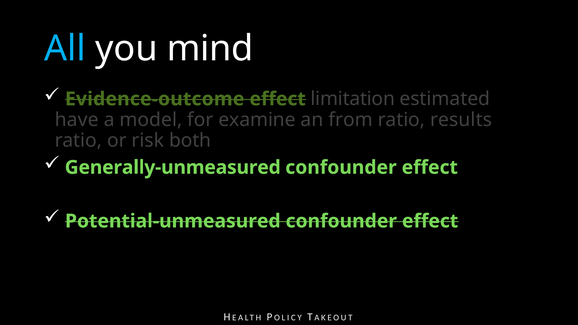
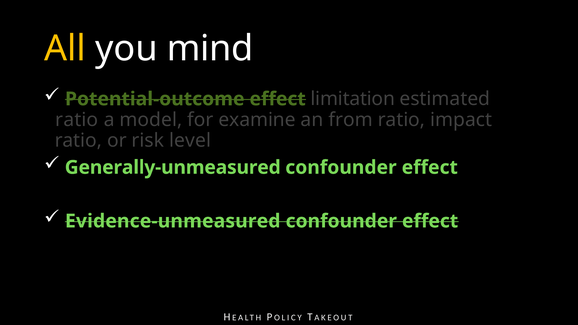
All colour: light blue -> yellow (65, 48)
Evidence-outcome: Evidence-outcome -> Potential-outcome (155, 99)
have: have -> ratio (77, 120)
results: results -> impact (461, 120)
both: both -> level (190, 141)
Potential-unmeasured: Potential-unmeasured -> Evidence-unmeasured (173, 221)
